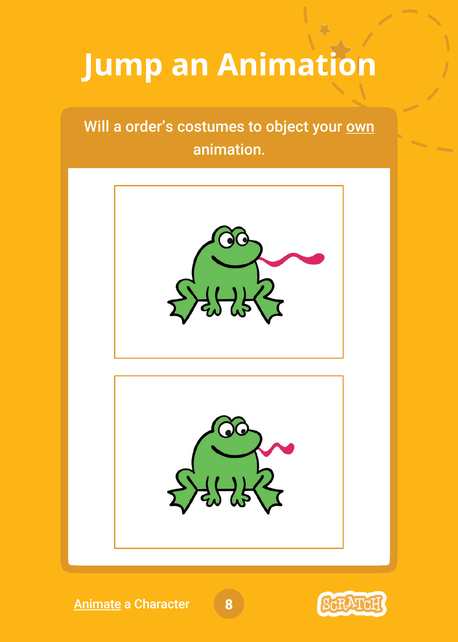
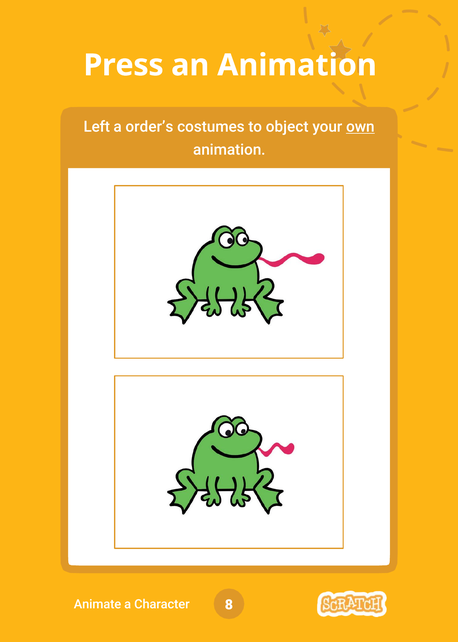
Jump: Jump -> Press (124, 65)
Will: Will -> Left (97, 127)
Animate underline: present -> none (97, 604)
